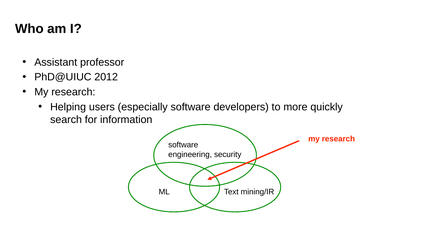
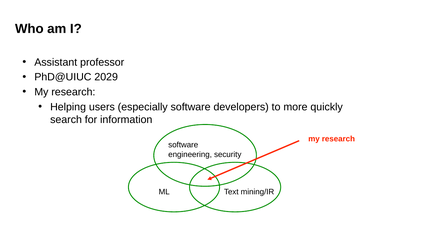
2012: 2012 -> 2029 (106, 77)
